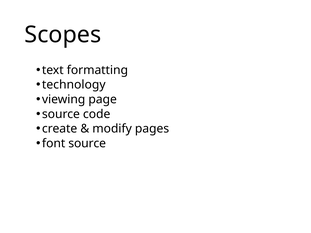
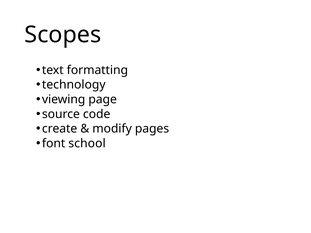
font source: source -> school (87, 144)
